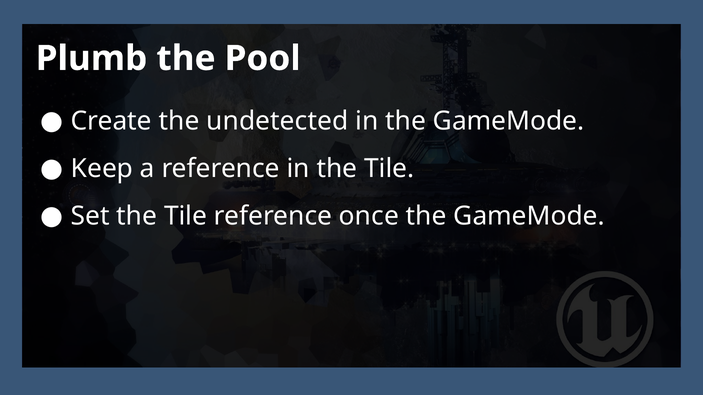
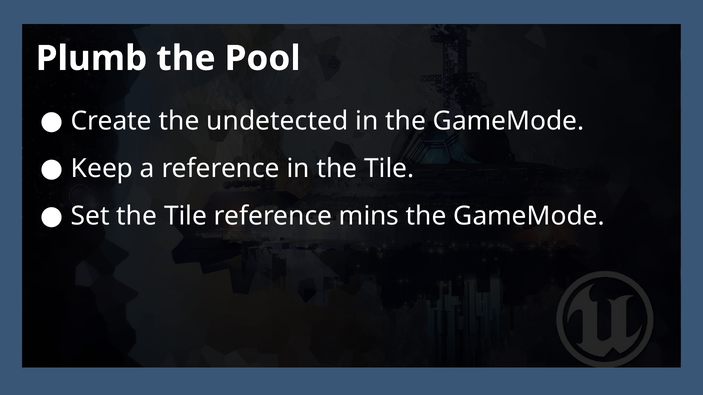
once: once -> mins (369, 216)
